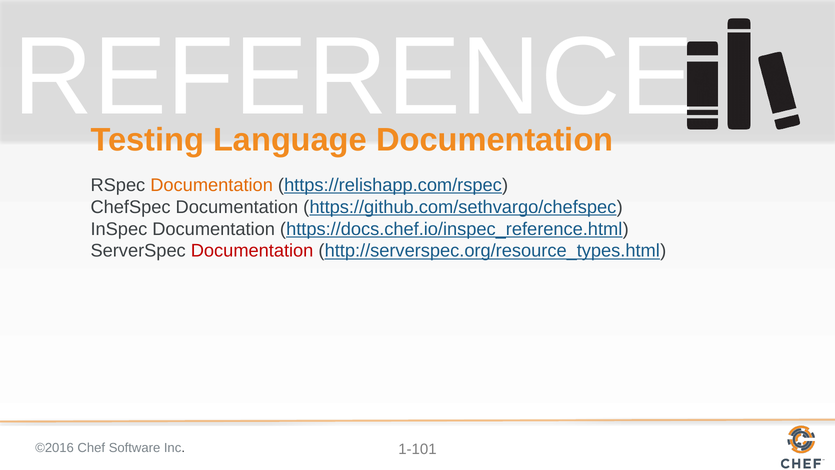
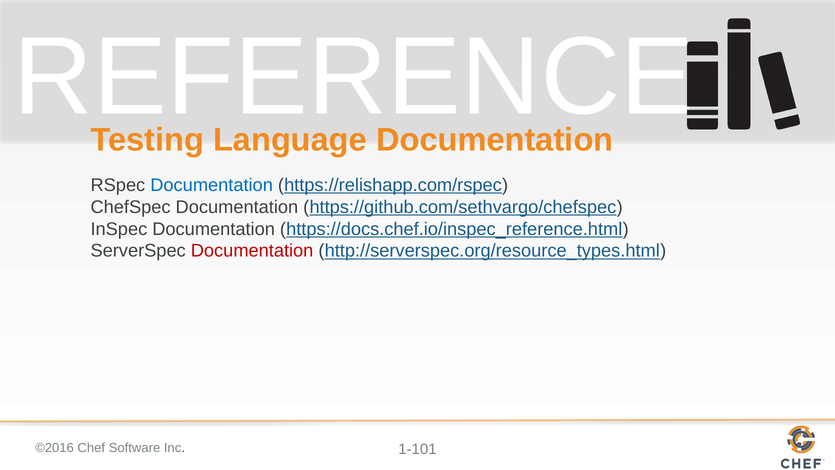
Documentation colour: orange -> blue (212, 185)
